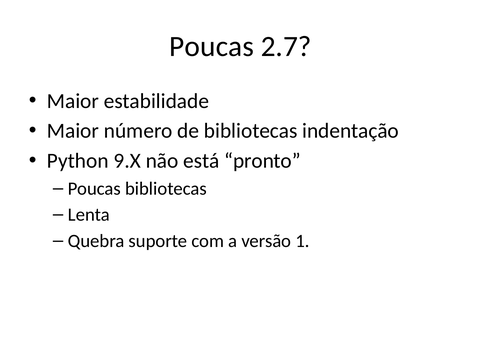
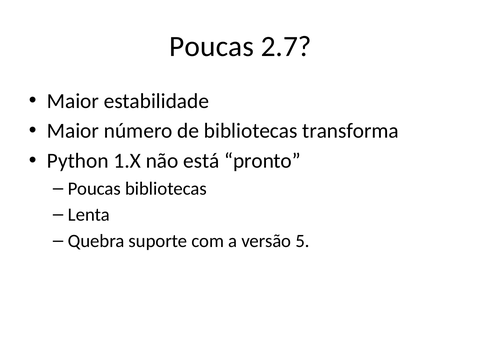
indentação: indentação -> transforma (351, 131)
9.X: 9.X -> 1.X (127, 161)
1: 1 -> 5 (302, 241)
